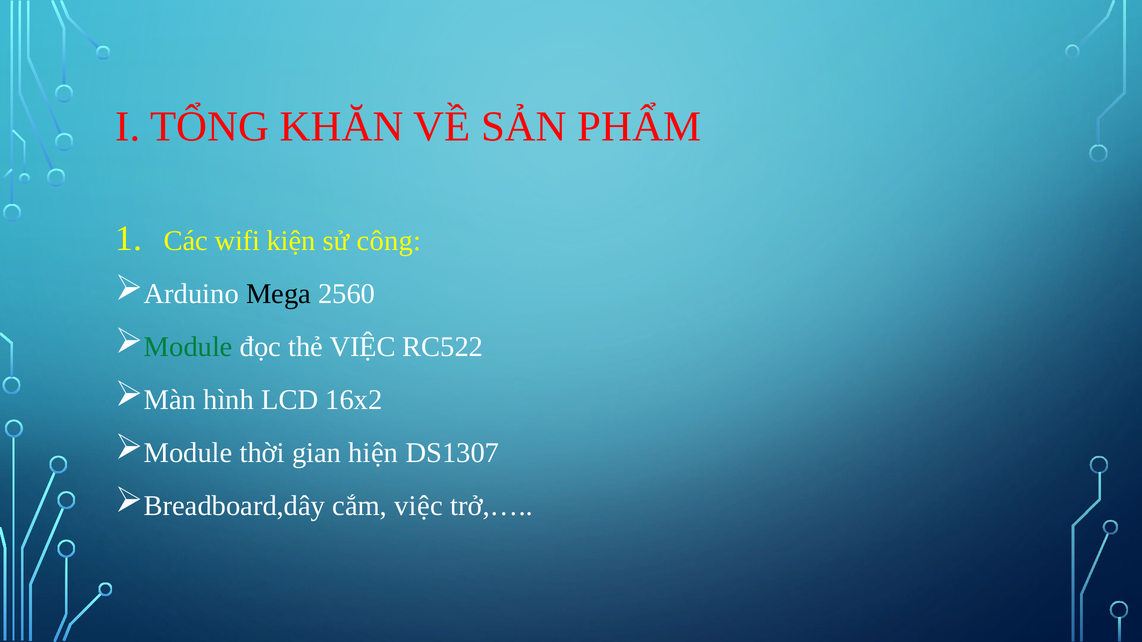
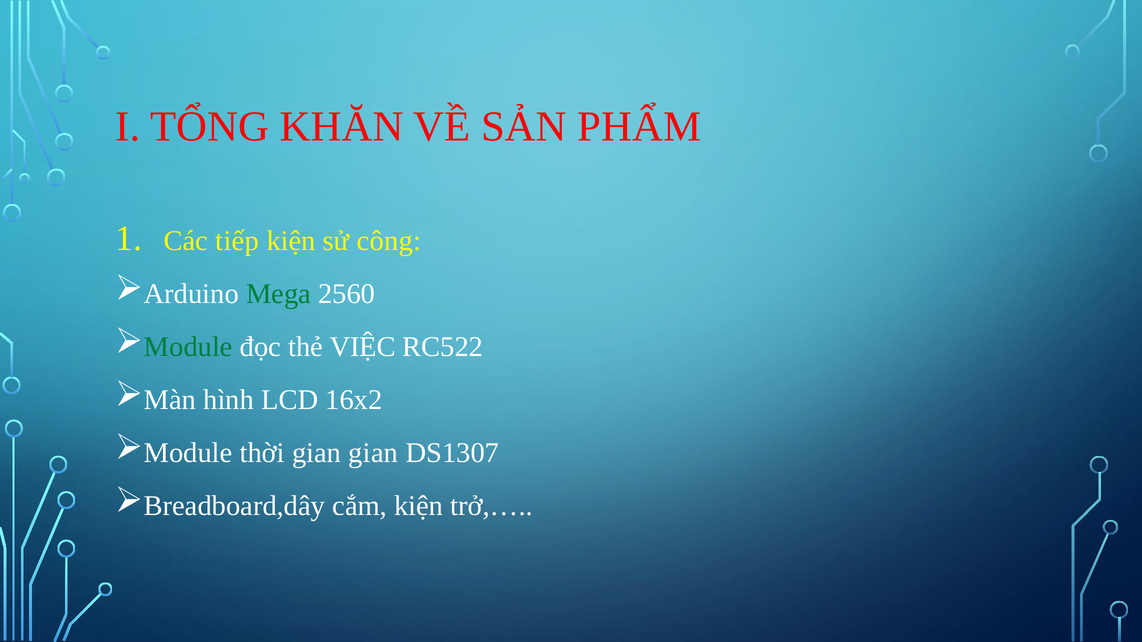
wifi: wifi -> tiếp (237, 241)
Mega colour: black -> green (279, 294)
gian hiện: hiện -> gian (373, 453)
cắm việc: việc -> kiện (419, 506)
